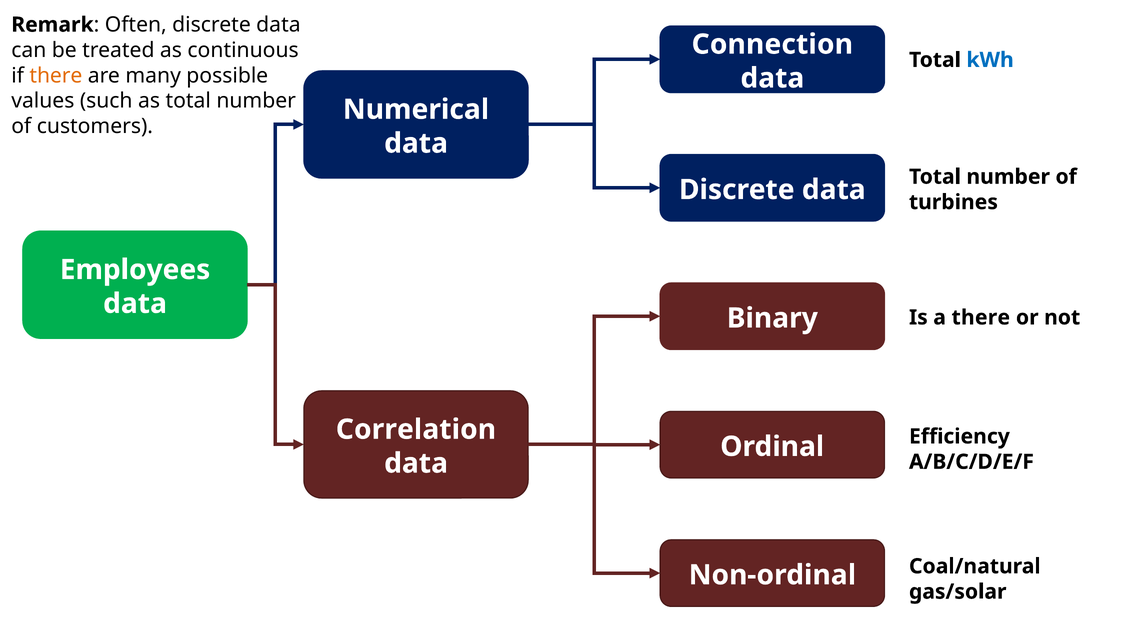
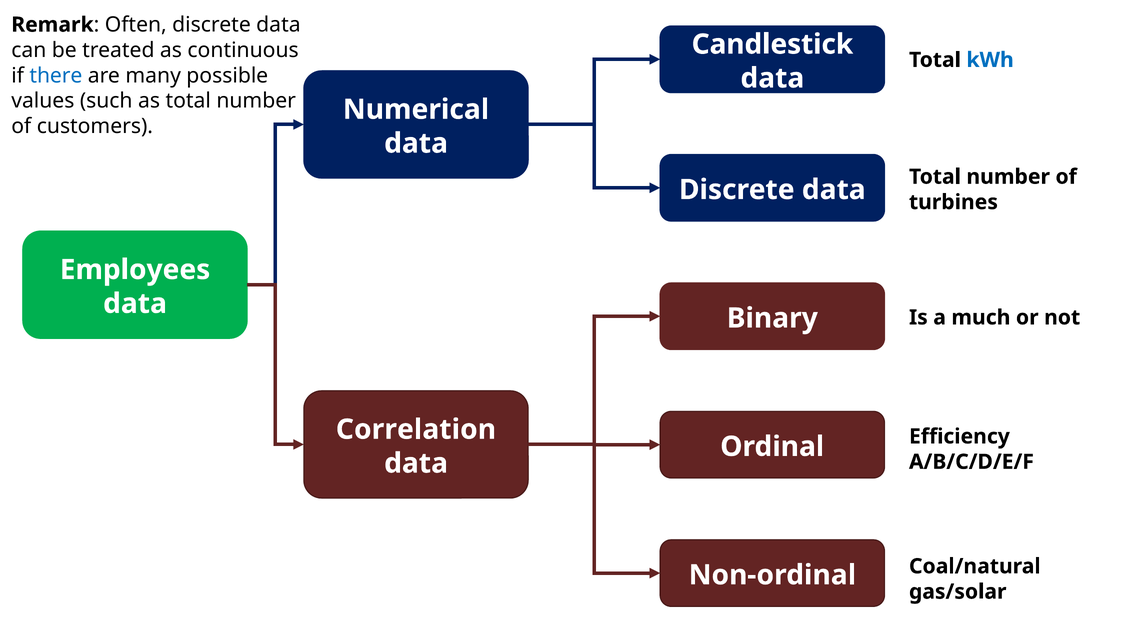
Connection: Connection -> Candlestick (772, 44)
there colour: orange -> blue (56, 75)
a there: there -> much (981, 317)
